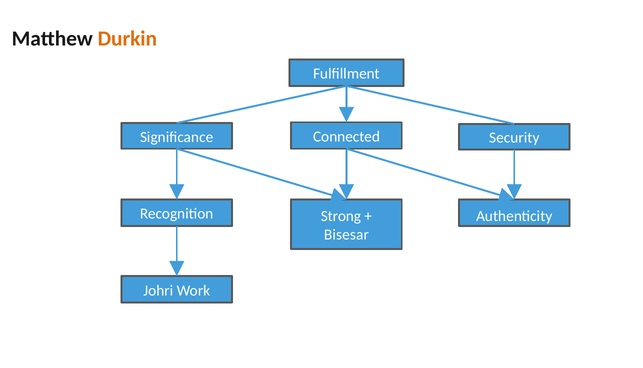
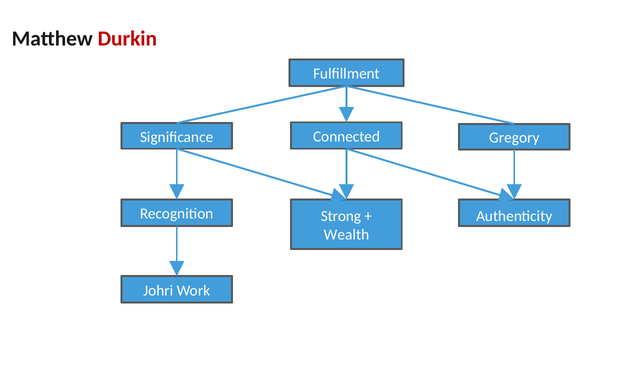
Durkin colour: orange -> red (127, 39)
Security: Security -> Gregory (514, 138)
Bisesar: Bisesar -> Wealth (346, 234)
